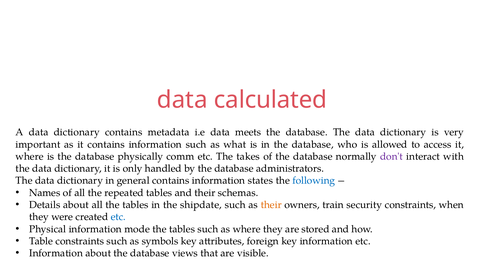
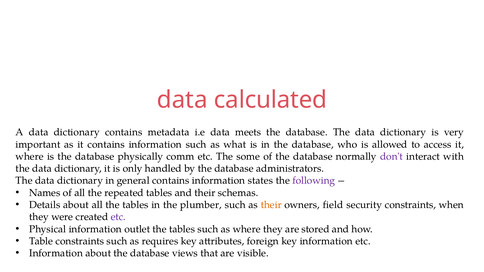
takes: takes -> some (248, 157)
following colour: blue -> purple (314, 181)
shipdate: shipdate -> plumber (201, 205)
train: train -> field (333, 205)
etc colour: blue -> purple (118, 217)
mode: mode -> outlet (137, 229)
symbols: symbols -> requires (160, 241)
